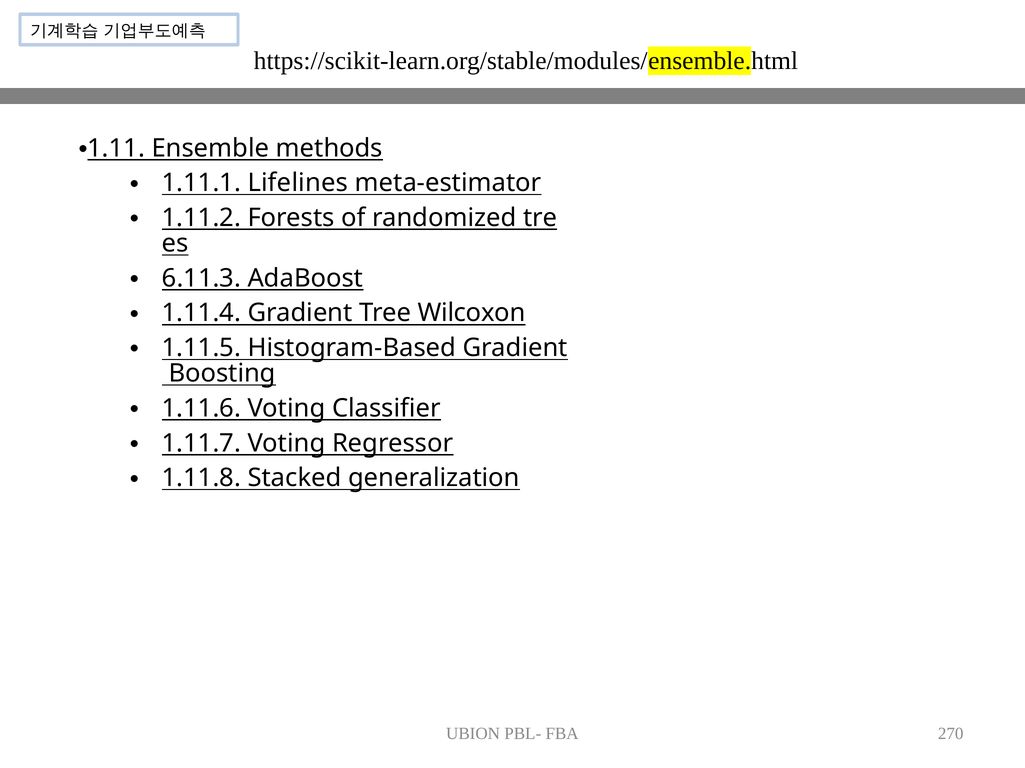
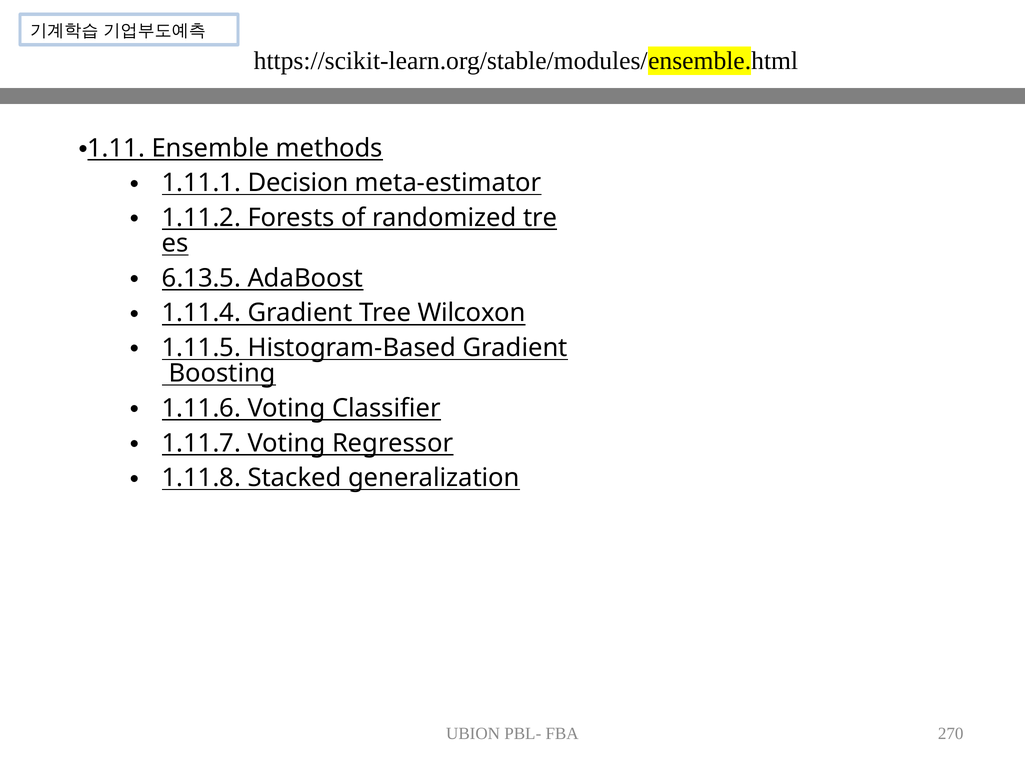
Lifelines: Lifelines -> Decision (298, 183)
6.11.3: 6.11.3 -> 6.13.5 (201, 278)
